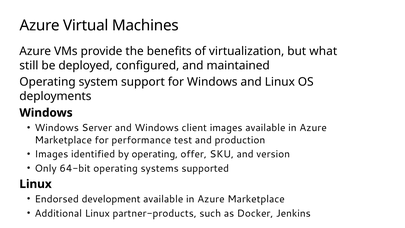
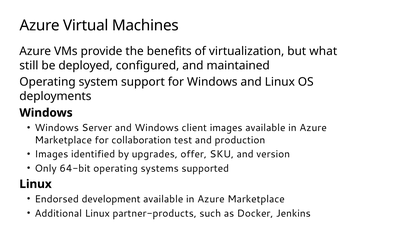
performance: performance -> collaboration (141, 140)
by operating: operating -> upgrades (155, 154)
